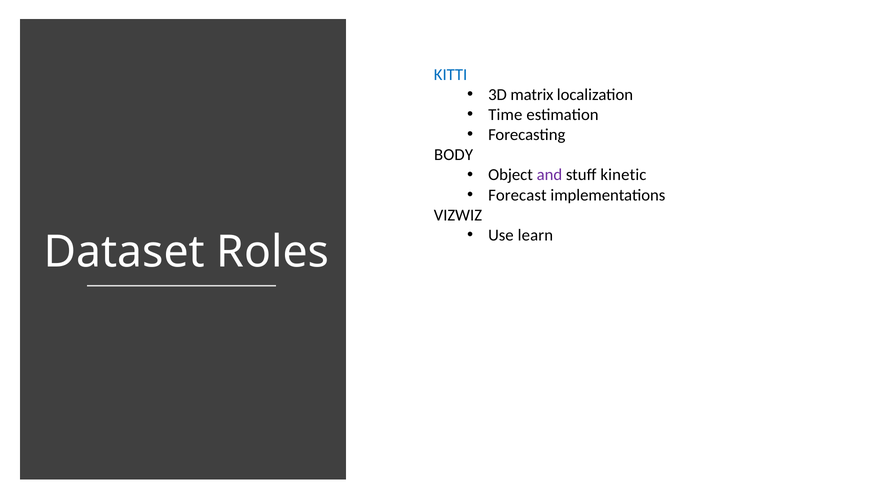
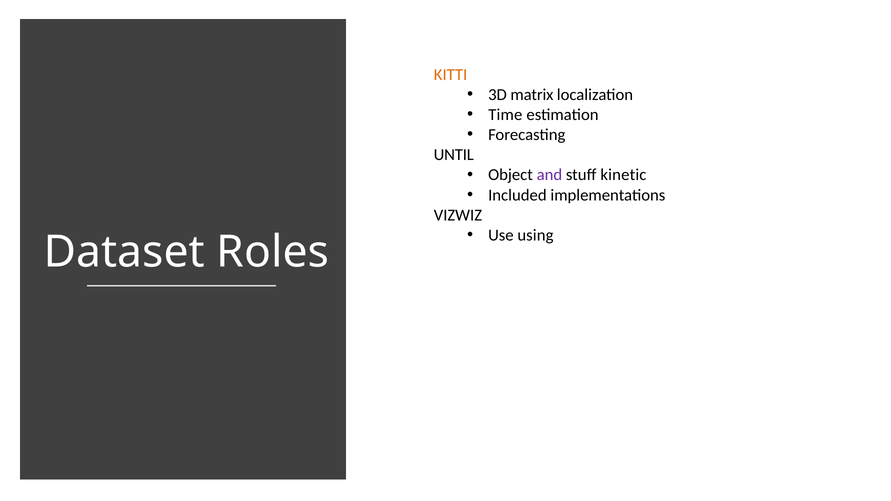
KITTI colour: blue -> orange (451, 75)
BODY: BODY -> UNTIL (454, 155)
Forecast: Forecast -> Included (517, 195)
learn: learn -> using (535, 235)
